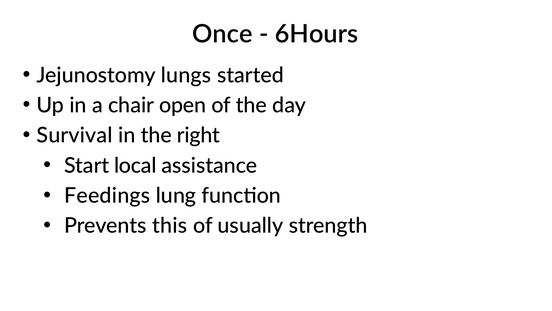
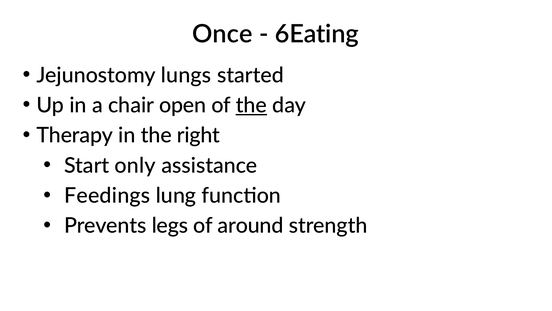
6Hours: 6Hours -> 6Eating (317, 34)
the underline: none -> present (251, 105)
Survival: Survival -> Therapy (75, 135)
local: local -> only (135, 165)
this: this -> legs (170, 226)
usually: usually -> around (251, 226)
